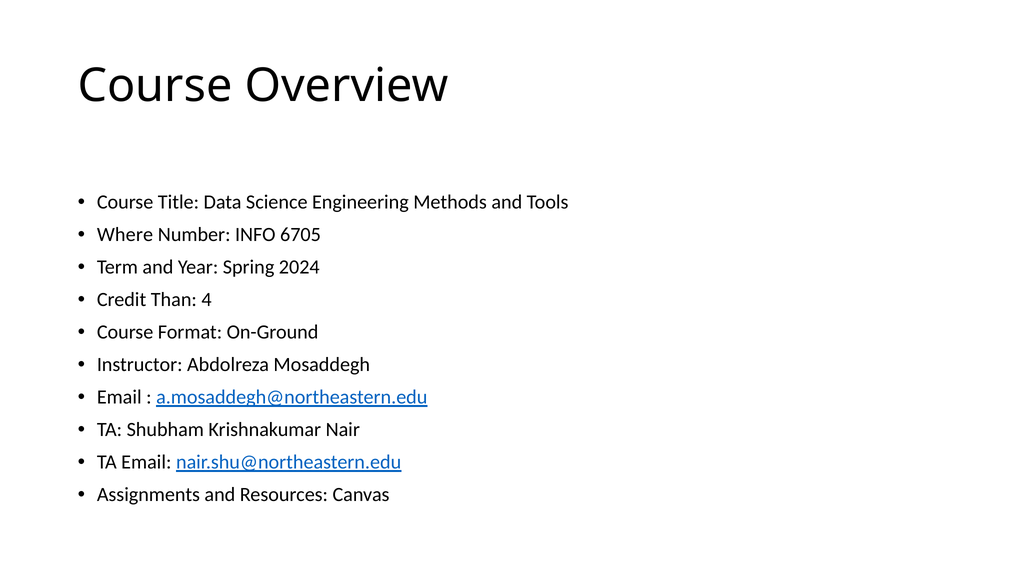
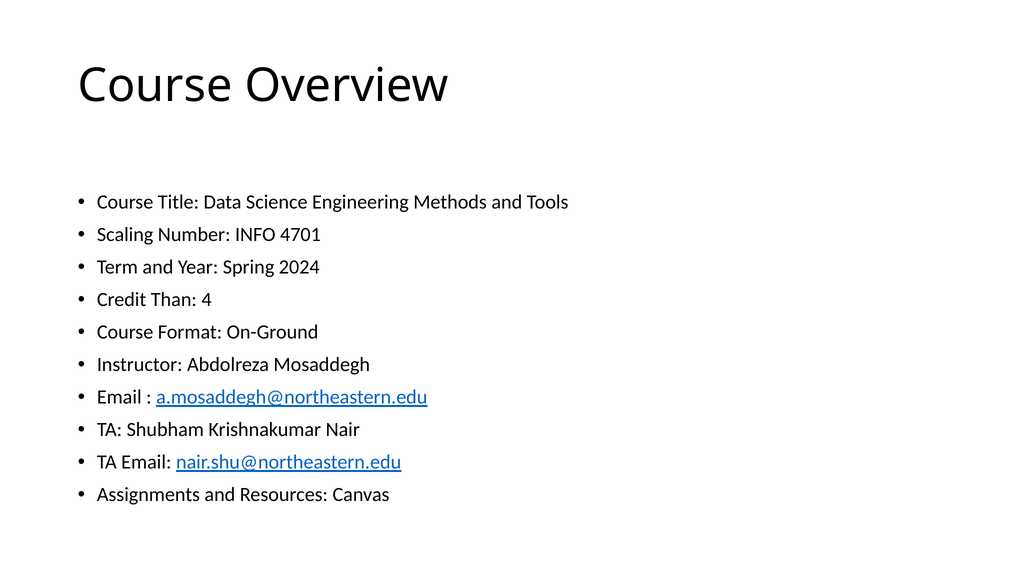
Where: Where -> Scaling (125, 235)
6705: 6705 -> 4701 (300, 235)
